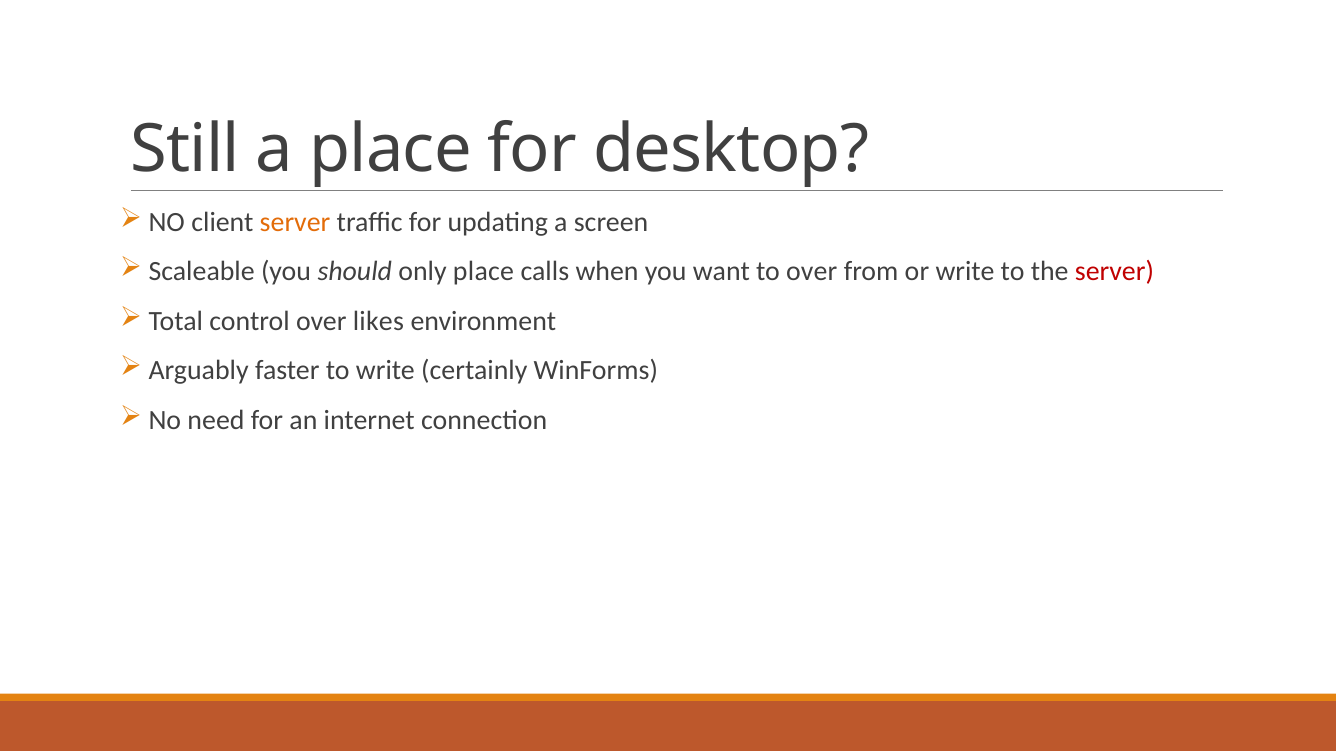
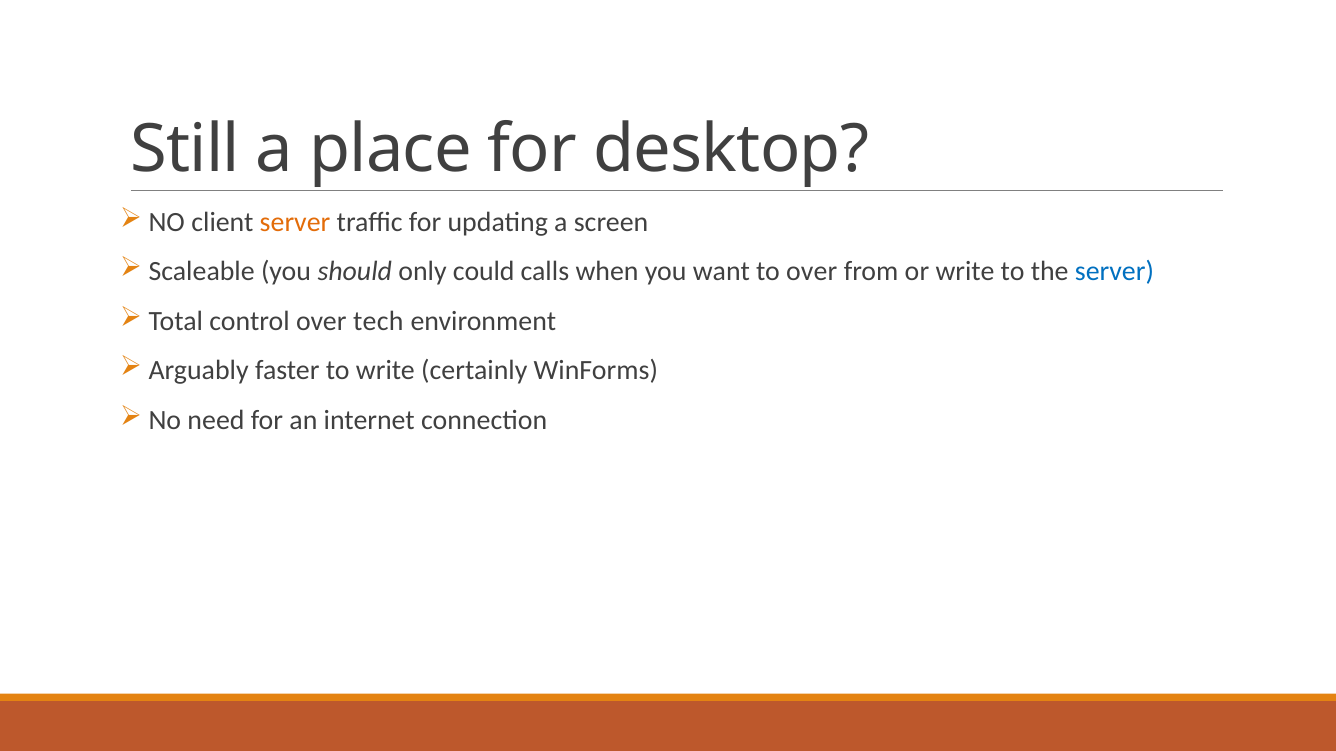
only place: place -> could (484, 272)
server colour: red -> blue (1114, 272)
likes: likes -> tech (378, 321)
